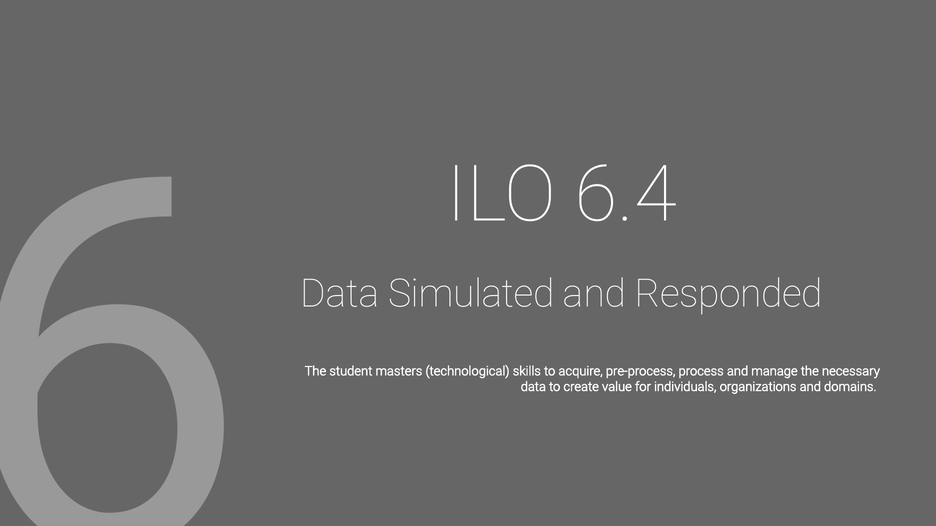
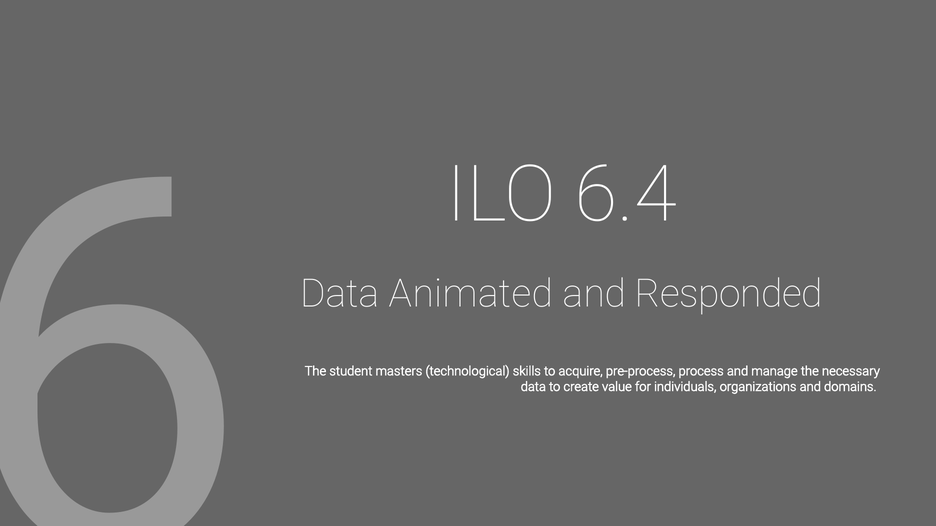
Simulated: Simulated -> Animated (471, 294)
